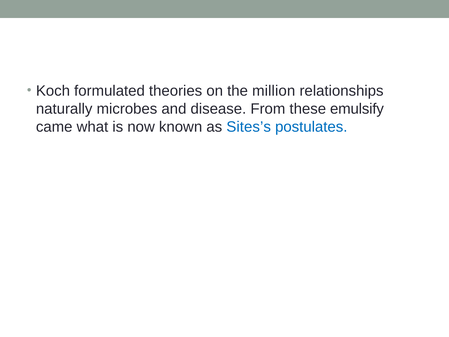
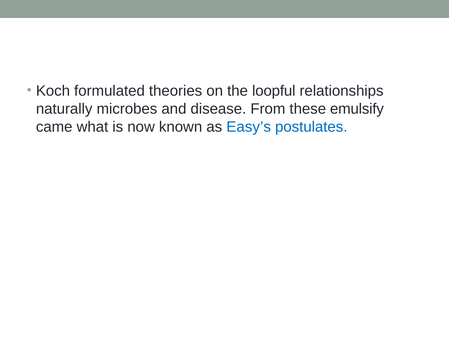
million: million -> loopful (274, 91)
Sites’s: Sites’s -> Easy’s (249, 127)
